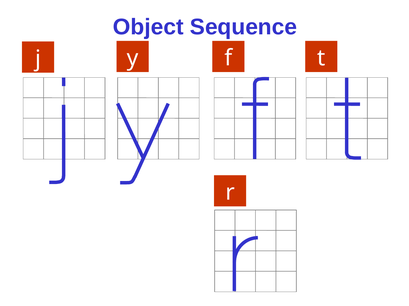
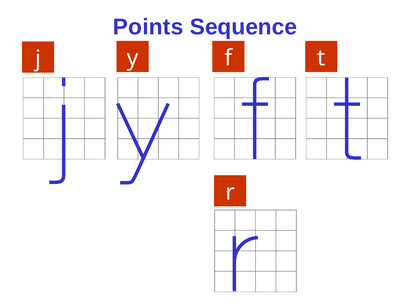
Object: Object -> Points (148, 27)
